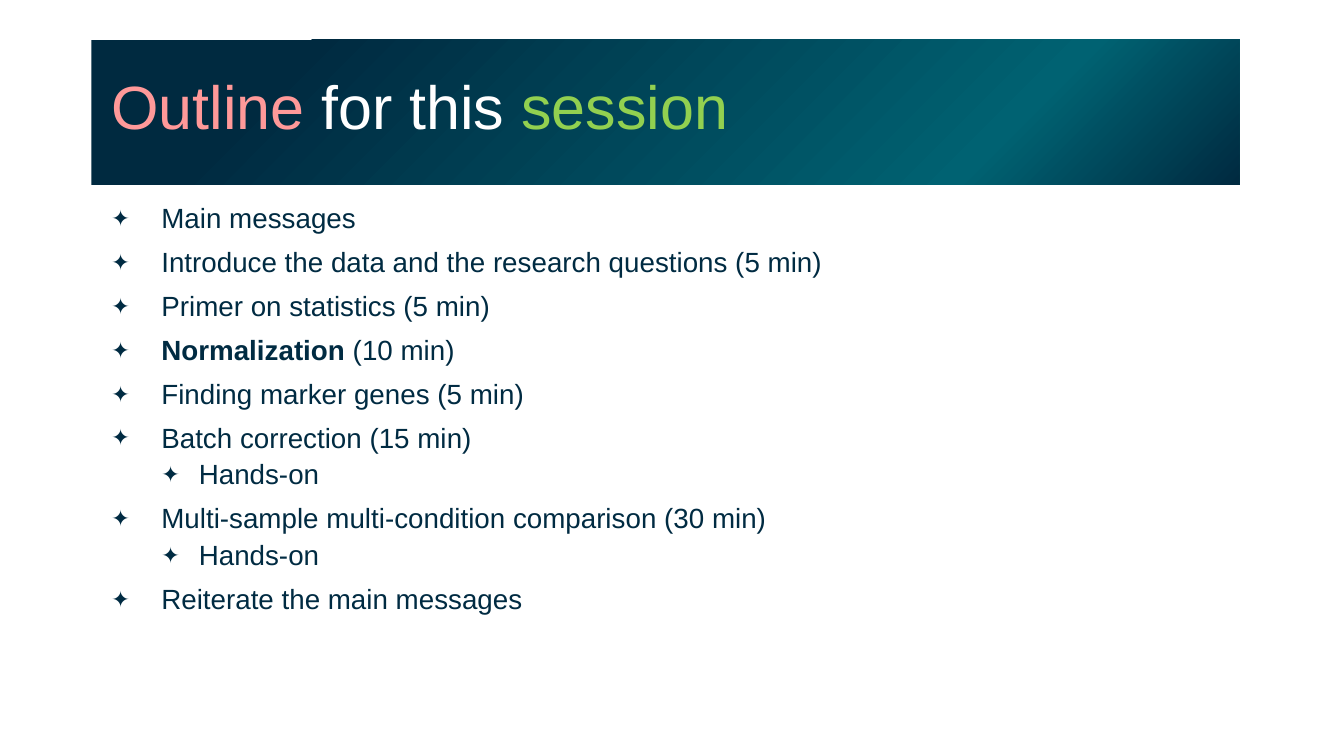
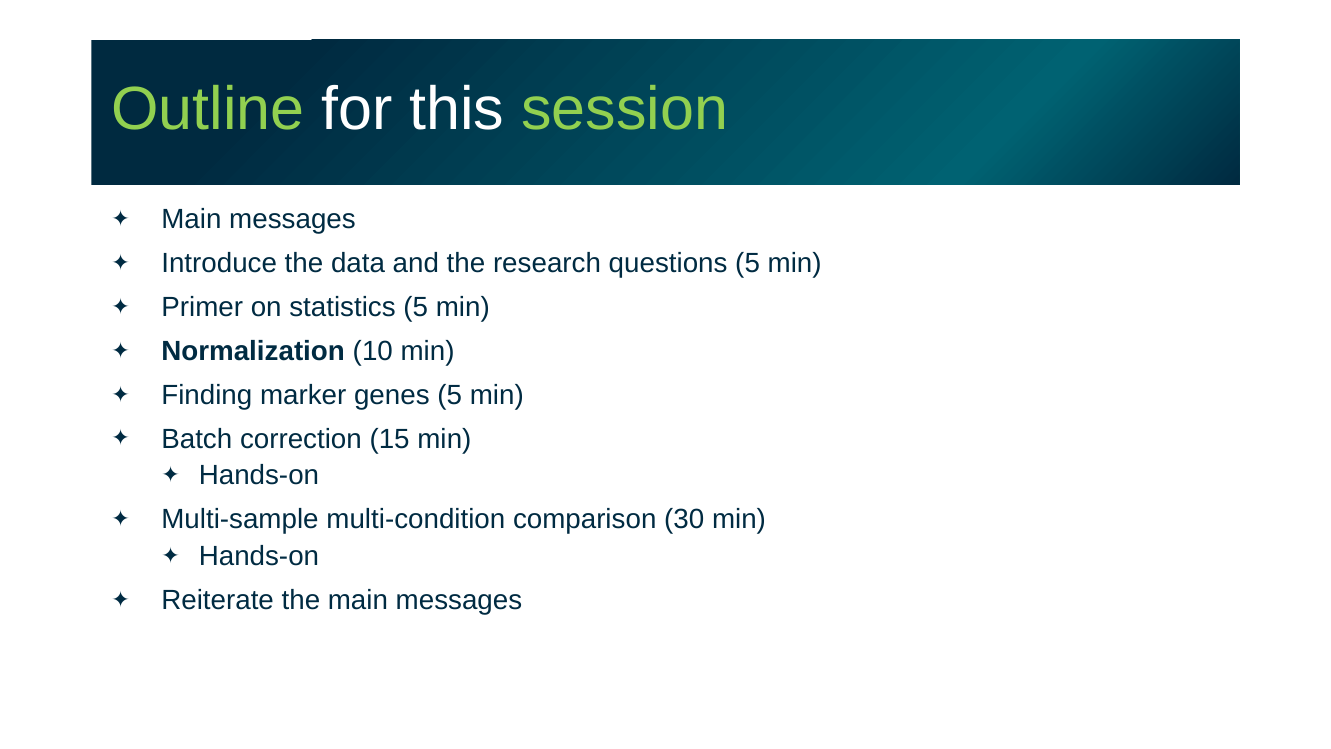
Outline colour: pink -> light green (208, 109)
